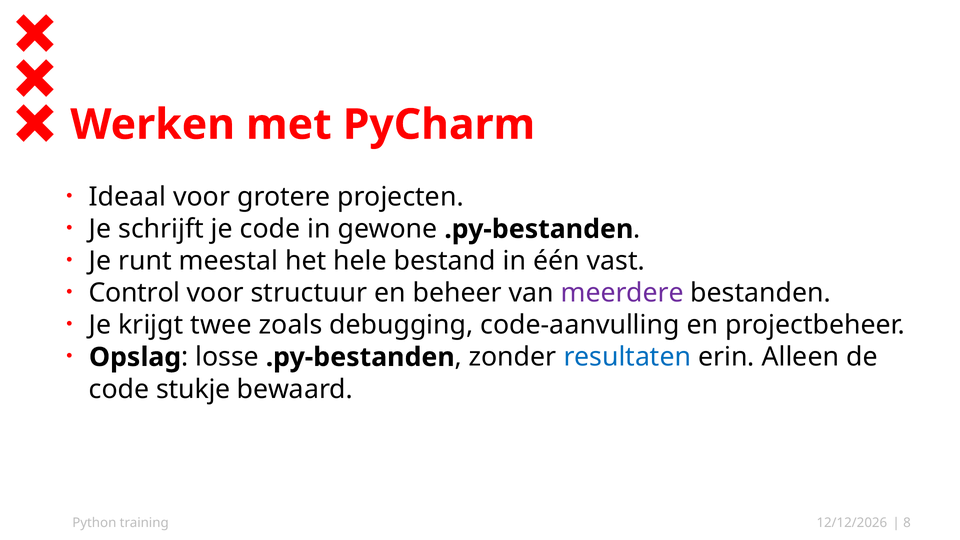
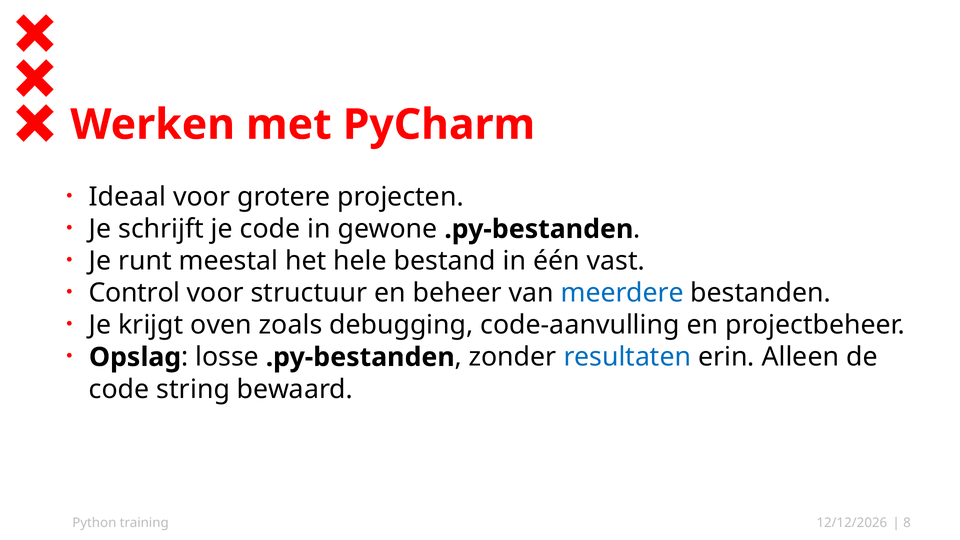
meerdere colour: purple -> blue (622, 293)
twee: twee -> oven (221, 325)
stukje: stukje -> string (193, 389)
